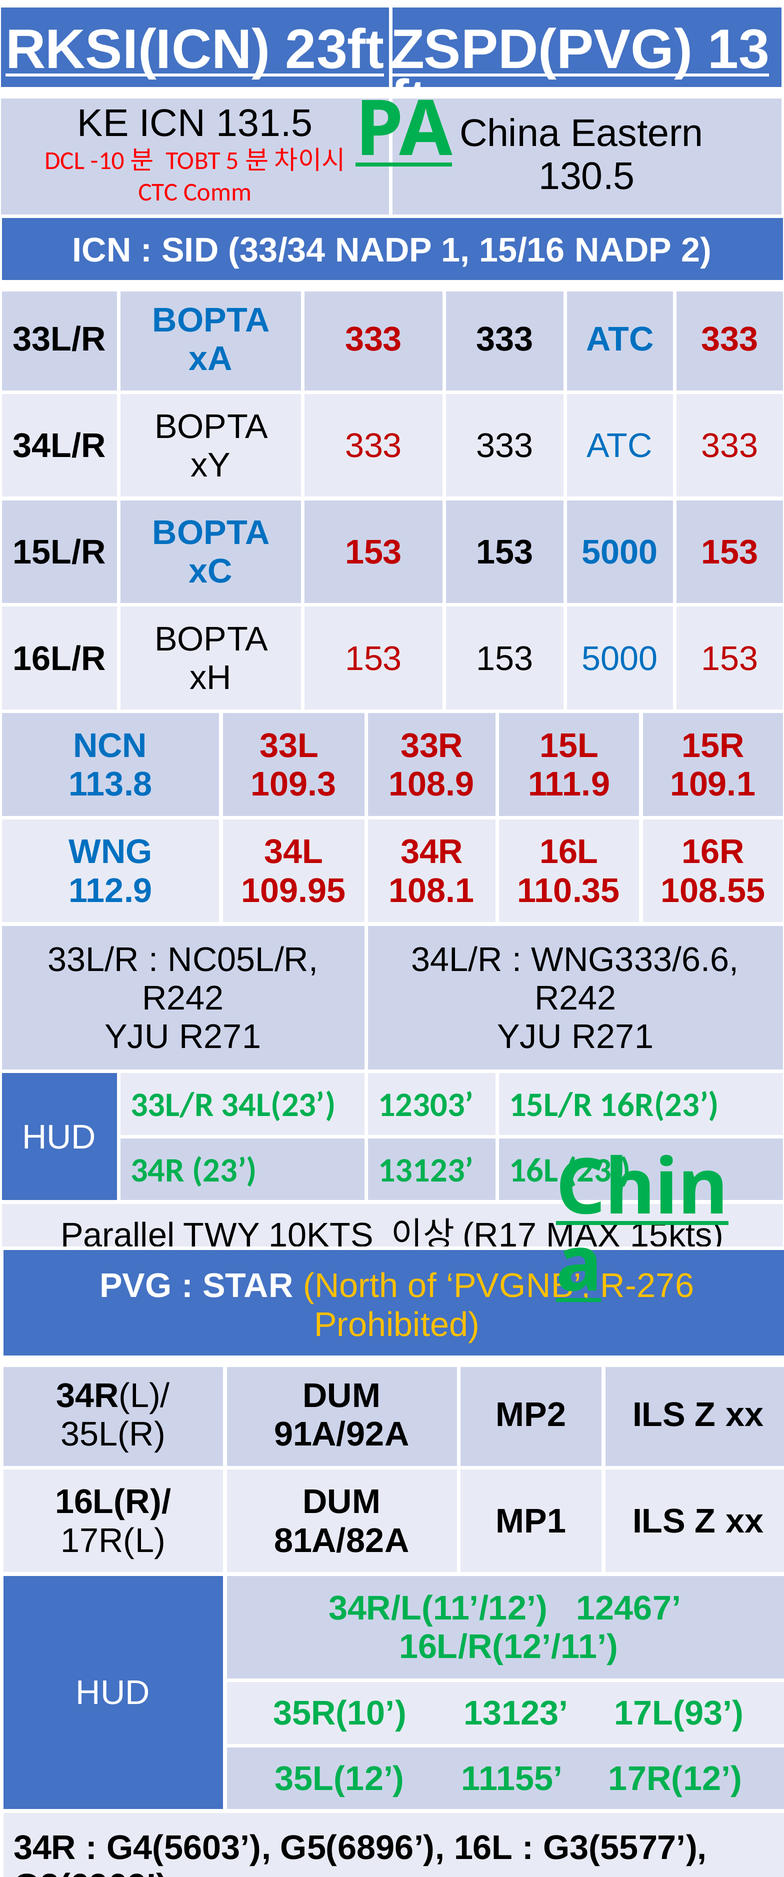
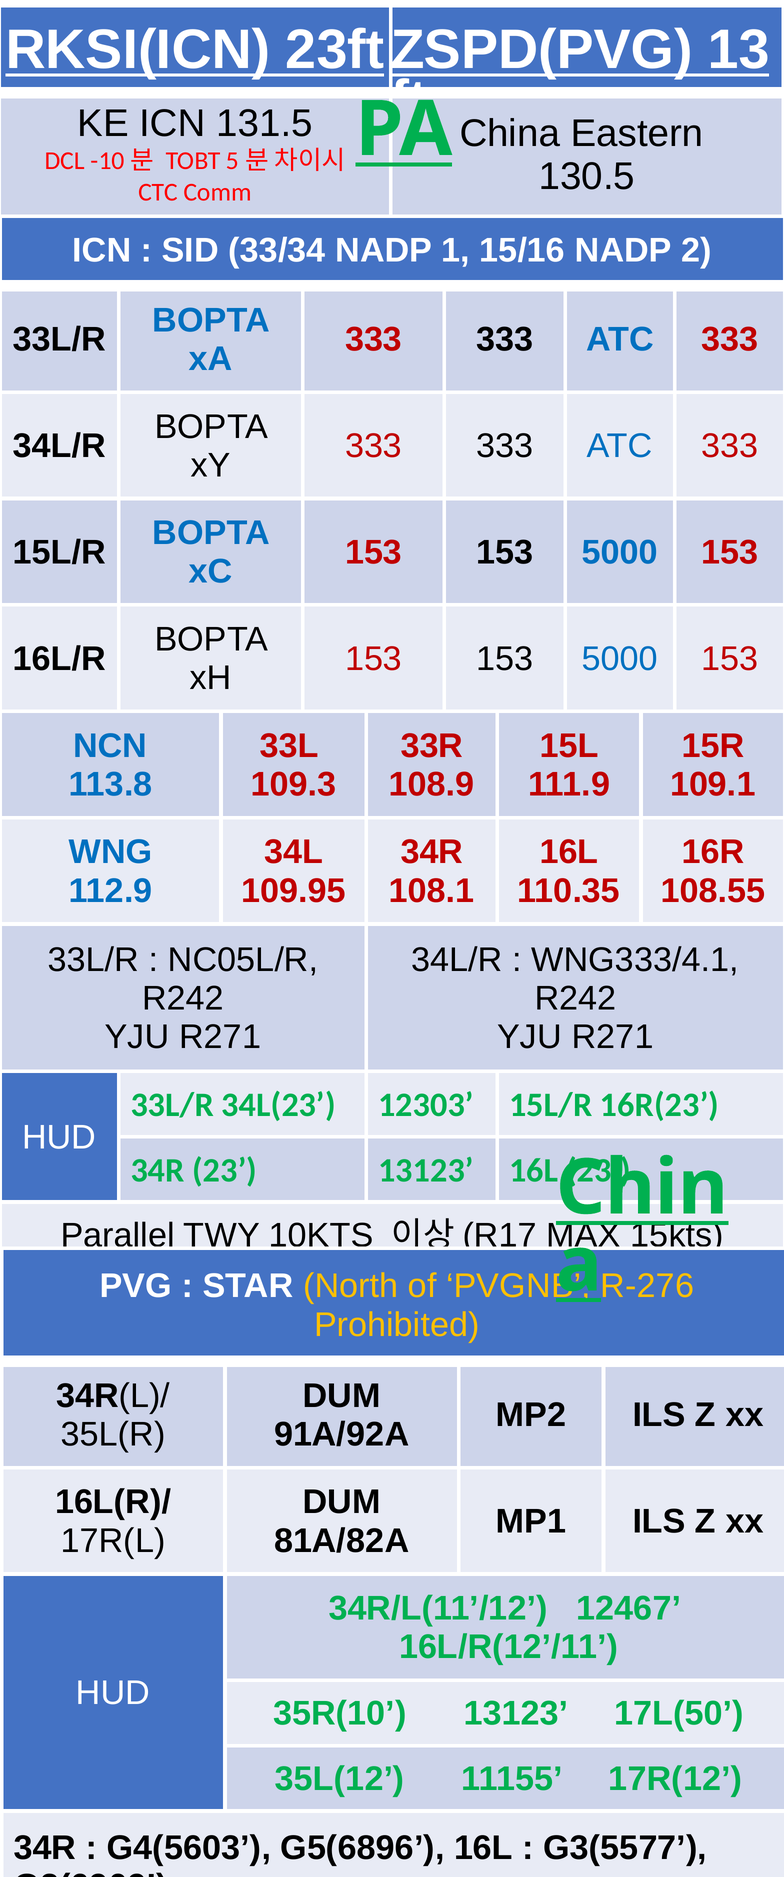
WNG333/6.6: WNG333/6.6 -> WNG333/4.1 (635, 959)
17L(93: 17L(93 -> 17L(50 (679, 1713)
